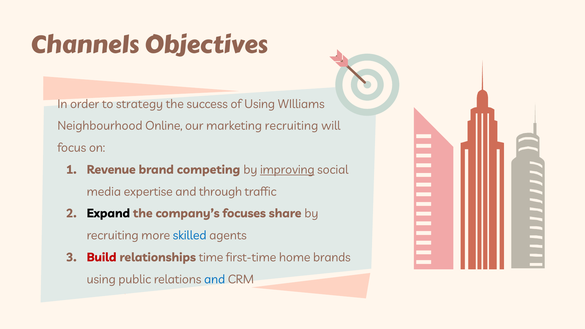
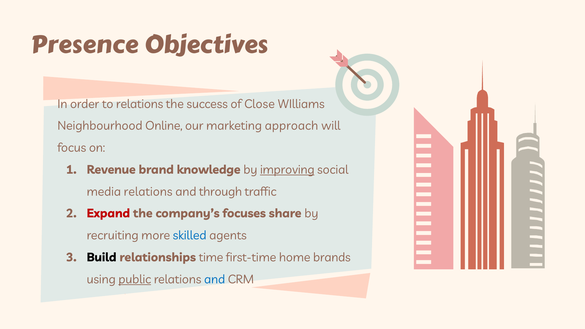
Channels: Channels -> Presence (85, 45)
to strategy: strategy -> relations (140, 104)
of Using: Using -> Close (260, 104)
marketing recruiting: recruiting -> approach (291, 126)
competing: competing -> knowledge (209, 170)
media expertise: expertise -> relations (148, 192)
Expand colour: black -> red (108, 214)
Build colour: red -> black (102, 258)
public underline: none -> present (135, 279)
